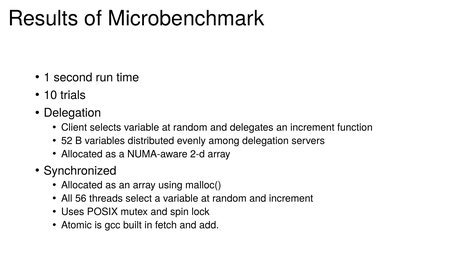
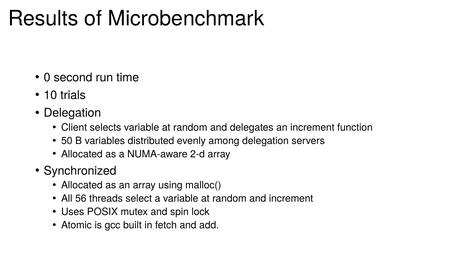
1: 1 -> 0 (47, 77)
52: 52 -> 50 (67, 141)
